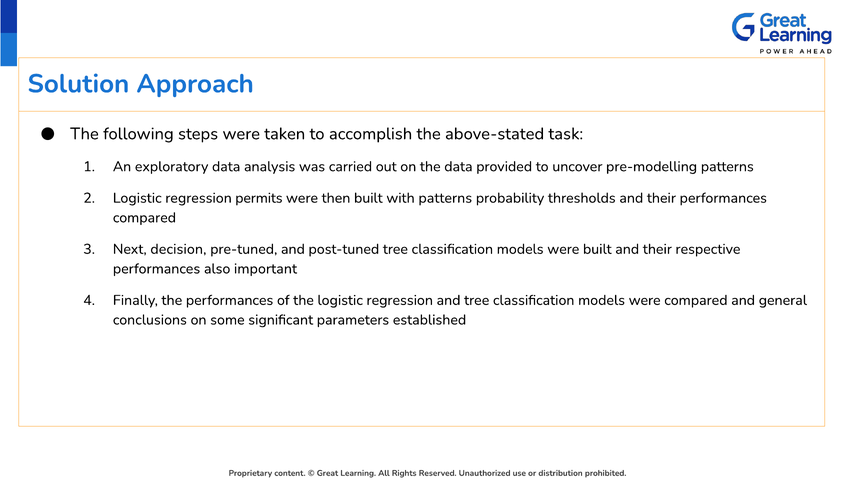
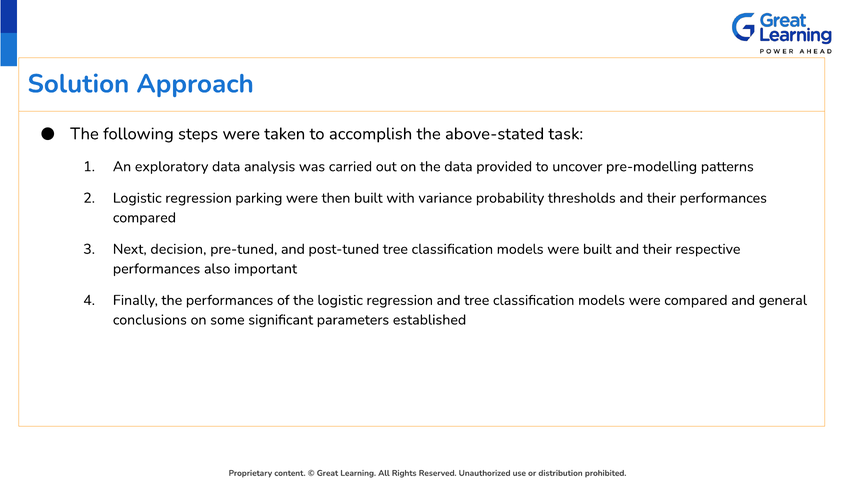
permits: permits -> parking (259, 198)
with patterns: patterns -> variance (445, 198)
